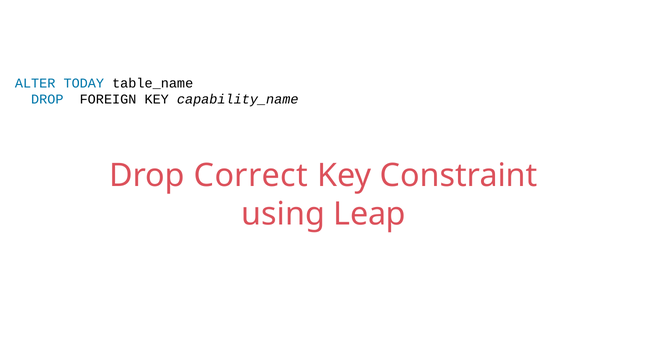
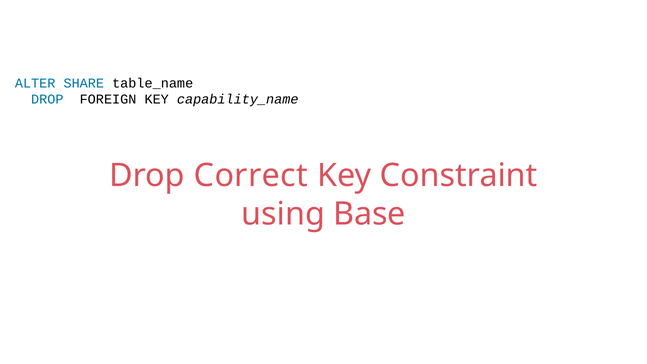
TODAY: TODAY -> SHARE (84, 83)
Leap: Leap -> Base (370, 214)
